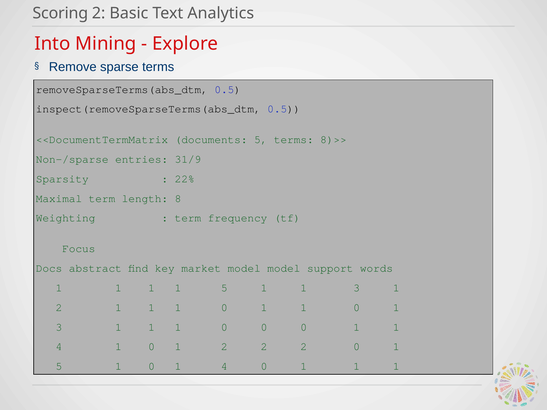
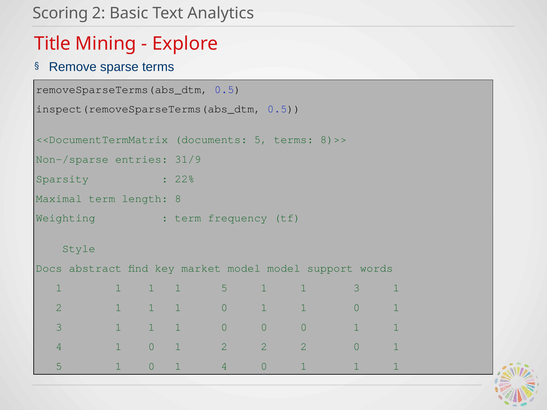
Into: Into -> Title (53, 44)
Focus: Focus -> Style (79, 249)
